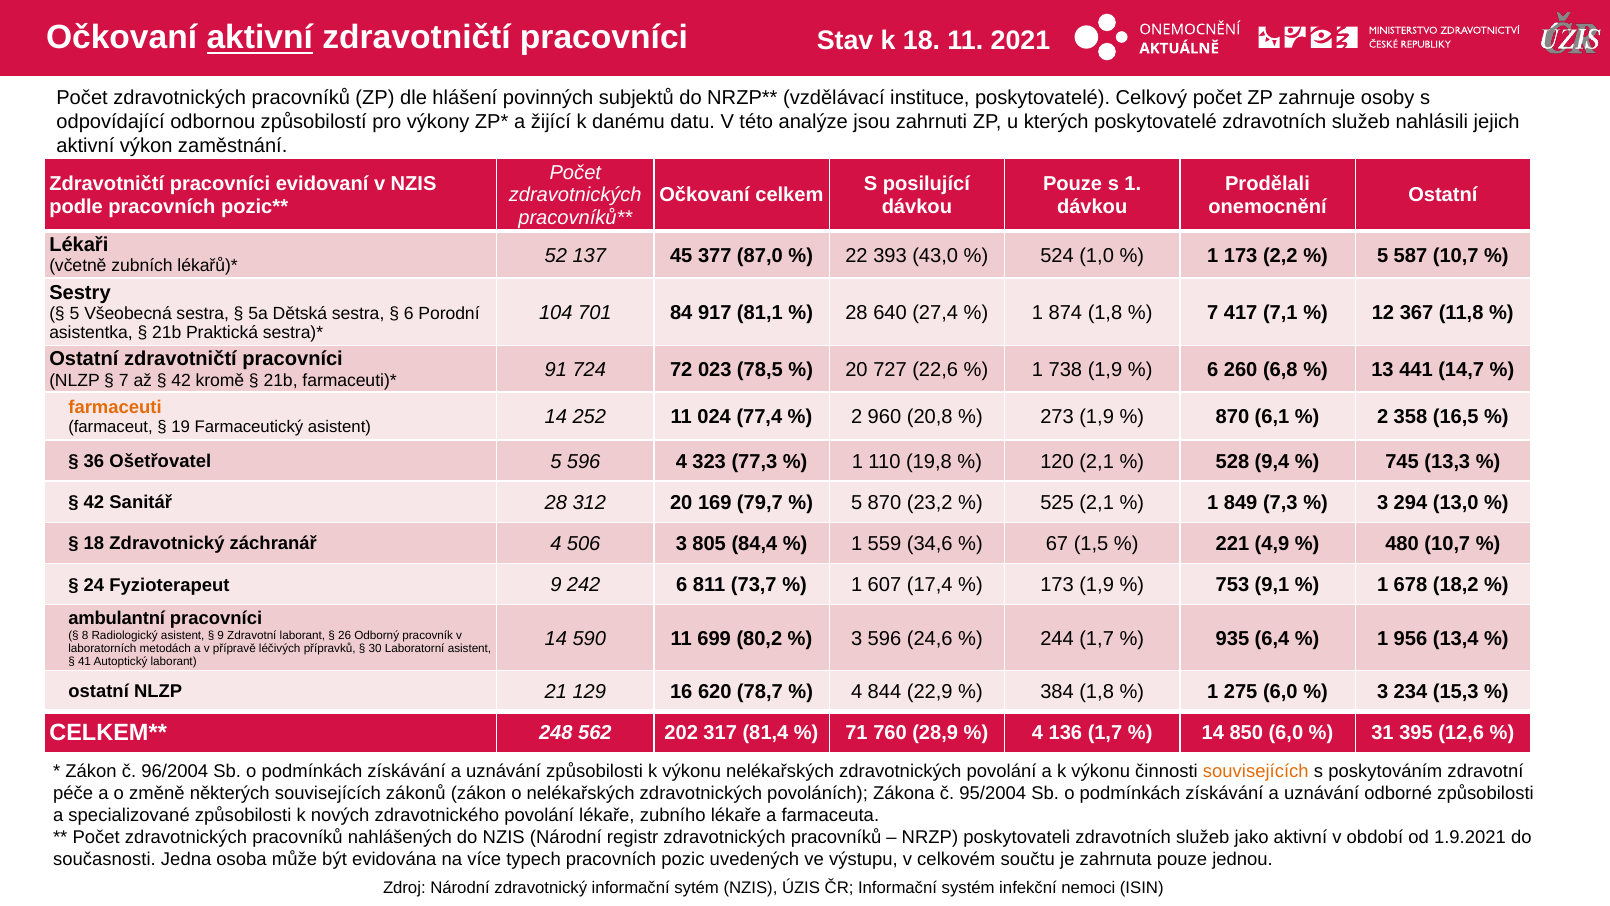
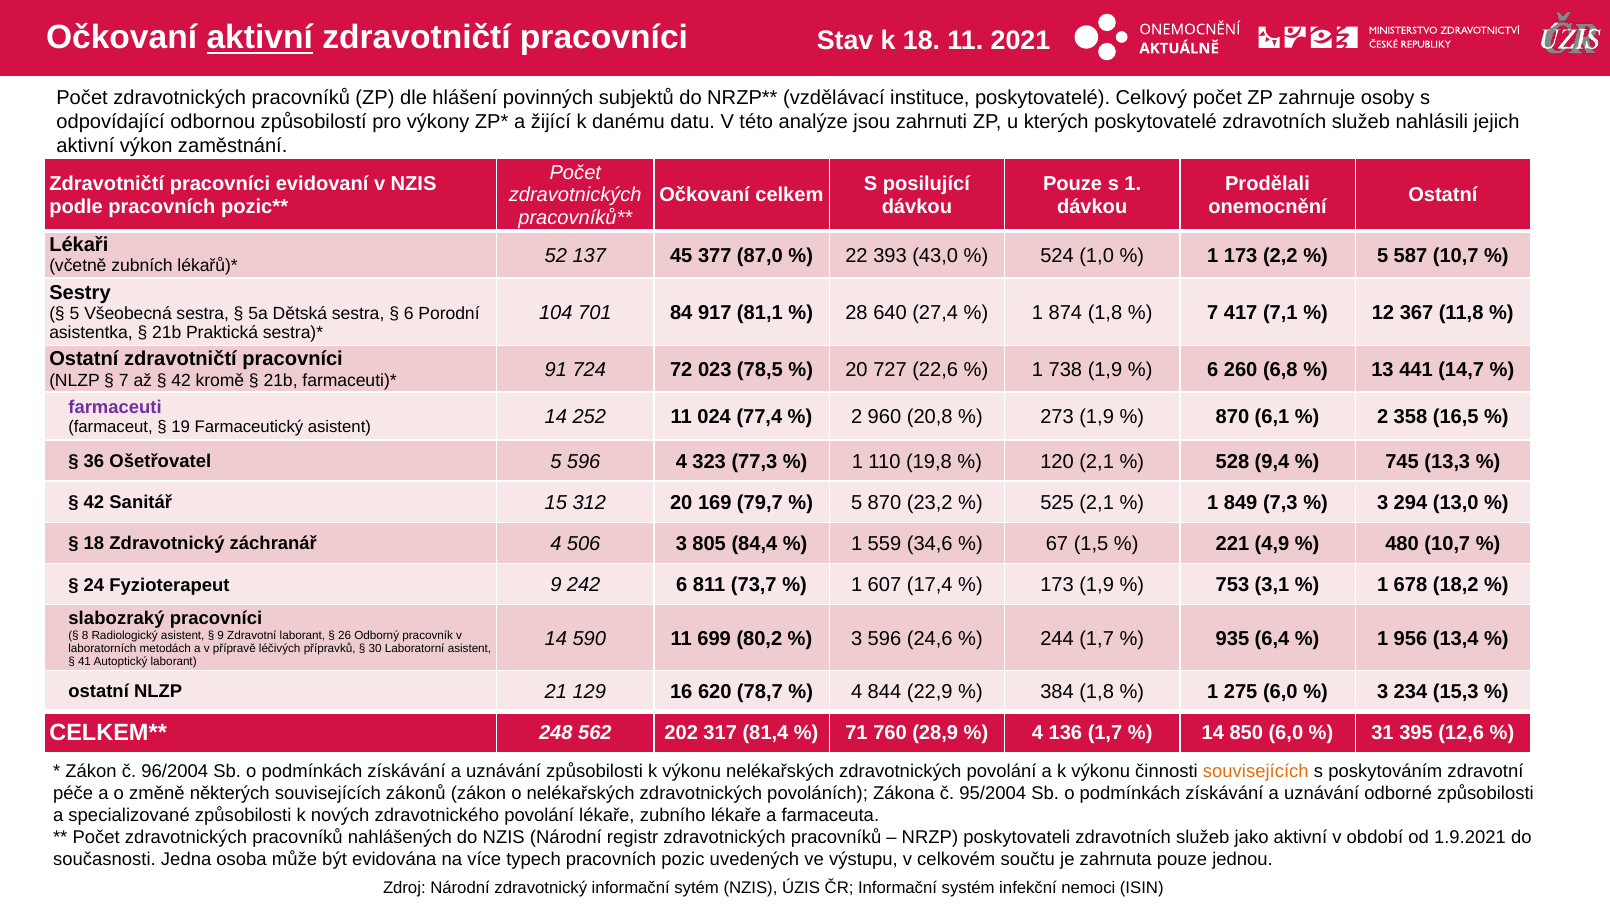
farmaceuti colour: orange -> purple (115, 408)
Sanitář 28: 28 -> 15 (556, 503)
9,1: 9,1 -> 3,1 (1272, 585)
ambulantní: ambulantní -> slabozraký (116, 619)
